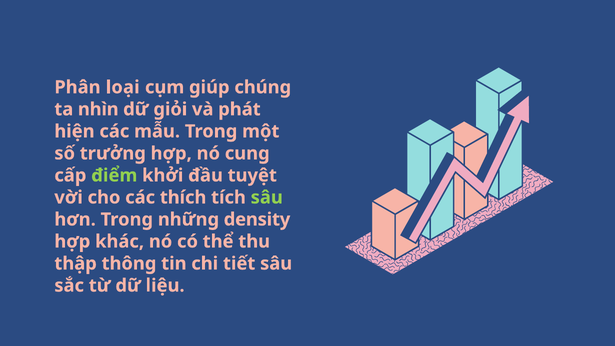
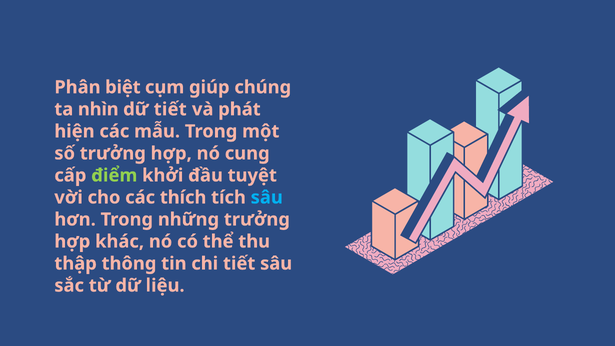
loại: loại -> biệt (123, 87)
dữ giỏi: giỏi -> tiết (170, 109)
sâu colour: light green -> light blue (267, 197)
những density: density -> trưởng (257, 219)
